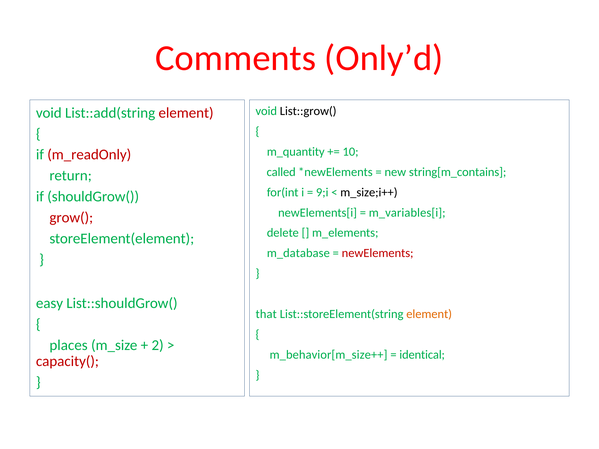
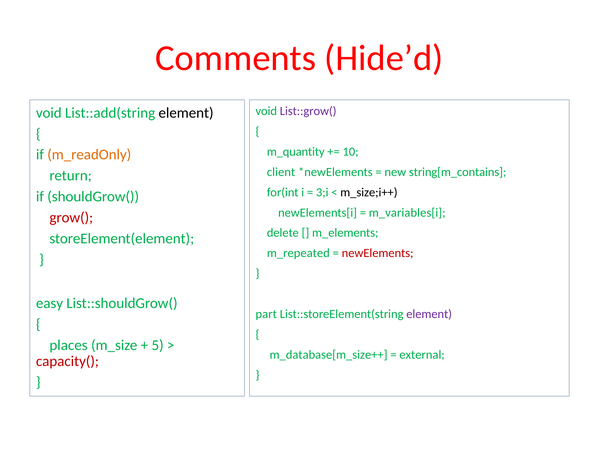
Only’d: Only’d -> Hide’d (384, 58)
List::grow( colour: black -> purple (308, 111)
element colour: red -> black (186, 113)
m_readOnly colour: red -> orange (89, 155)
called: called -> client (281, 172)
9;i: 9;i -> 3;i (322, 192)
m_database: m_database -> m_repeated (298, 253)
that: that -> part (266, 314)
element colour: orange -> purple (429, 314)
2: 2 -> 5 (158, 345)
m_behavior[m_size++: m_behavior[m_size++ -> m_database[m_size++ (329, 355)
identical: identical -> external (422, 355)
